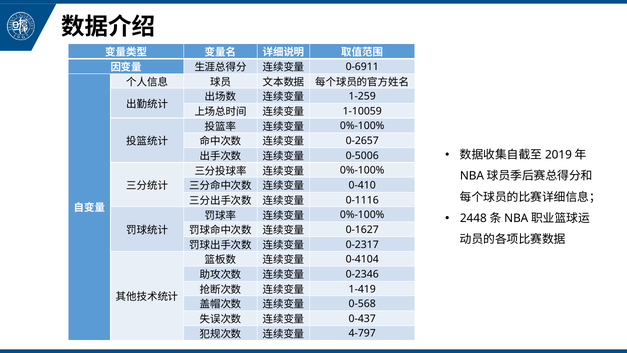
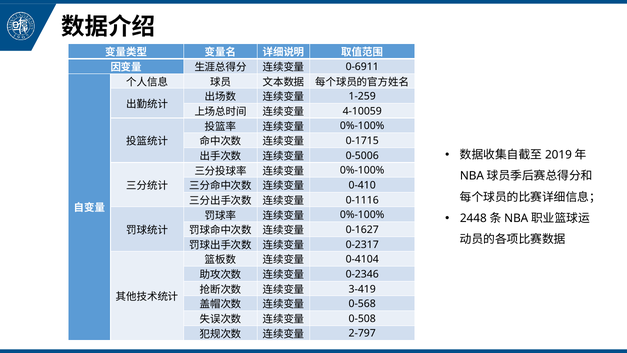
1-10059: 1-10059 -> 4-10059 (362, 111)
0-2657: 0-2657 -> 0-1715 (362, 141)
1-419: 1-419 -> 3-419 (362, 289)
0-437: 0-437 -> 0-508 (362, 318)
4-797: 4-797 -> 2-797 (362, 333)
